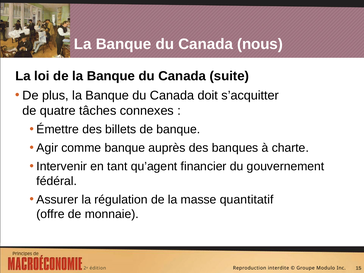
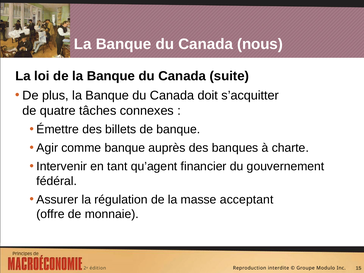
quantitatif: quantitatif -> acceptant (247, 200)
